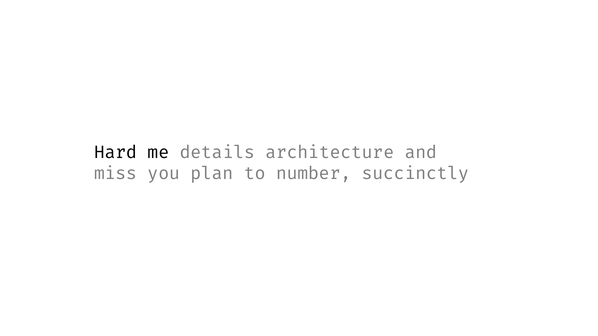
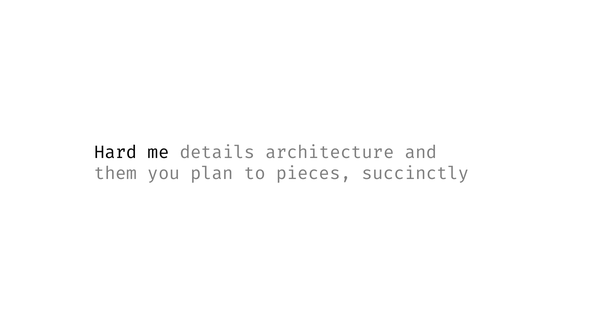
miss: miss -> them (116, 174)
number: number -> pieces (314, 174)
